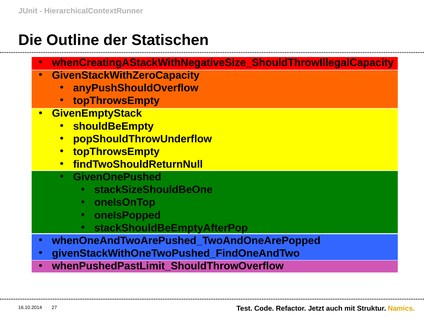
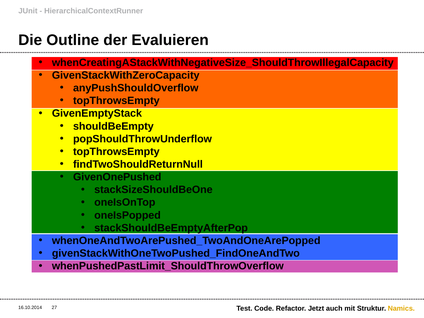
Statischen: Statischen -> Evaluieren (170, 40)
